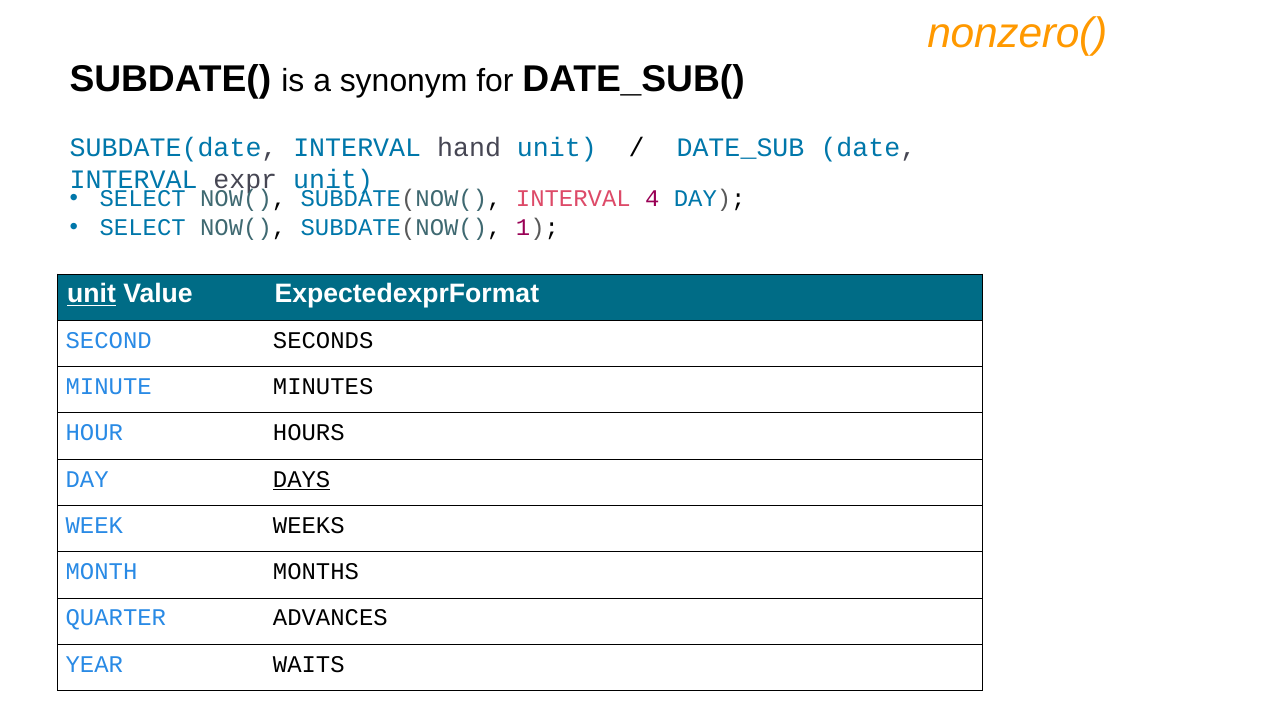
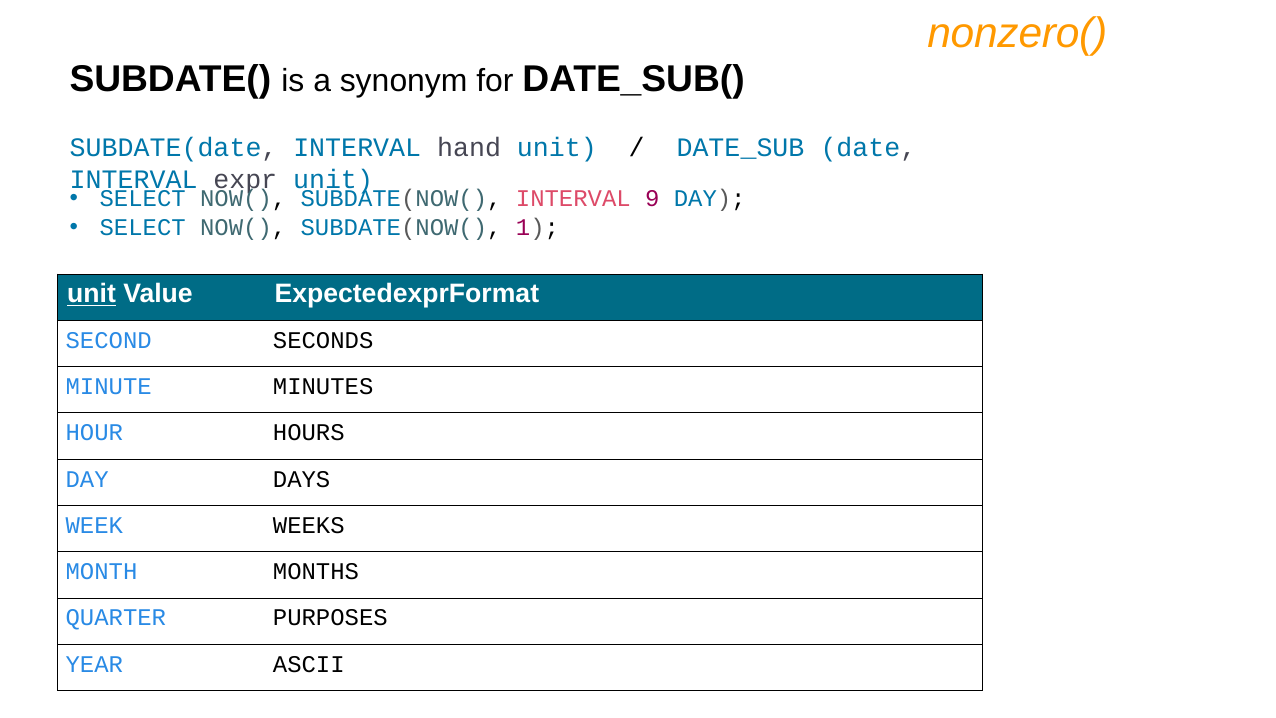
4: 4 -> 9 (652, 199)
DAYS underline: present -> none (302, 479)
ADVANCES: ADVANCES -> PURPOSES (330, 618)
WAITS: WAITS -> ASCII (309, 664)
